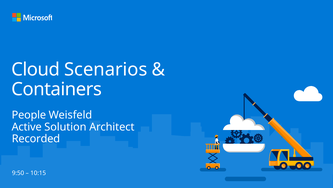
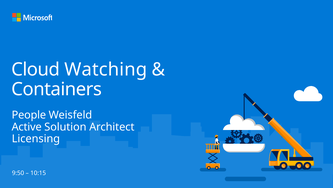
Scenarios: Scenarios -> Watching (106, 69)
Recorded: Recorded -> Licensing (36, 138)
